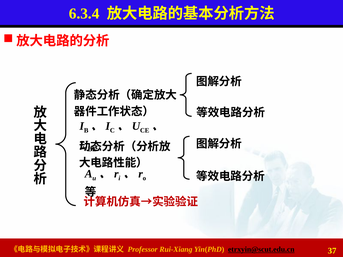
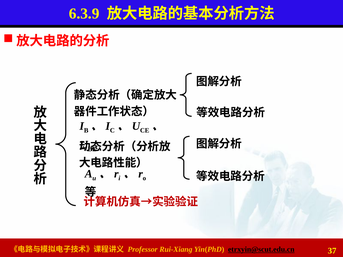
6.3.4: 6.3.4 -> 6.3.9 (84, 14)
